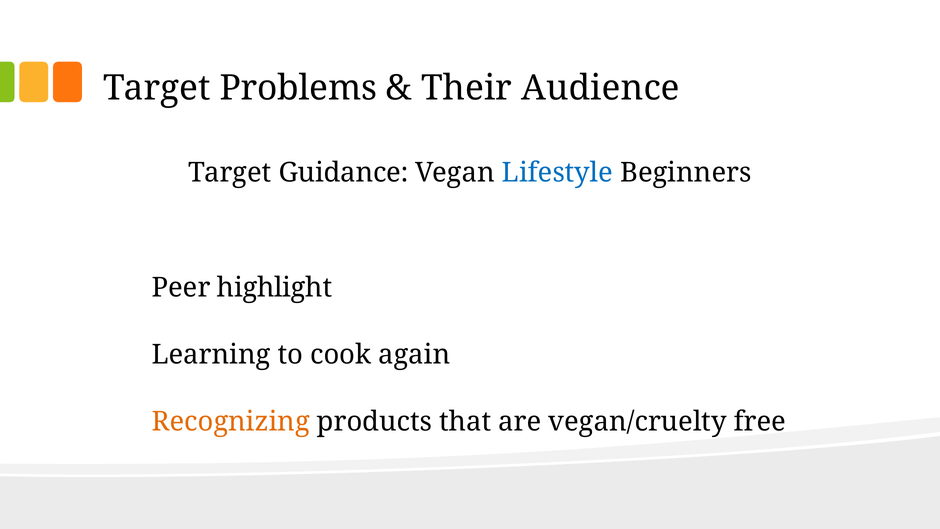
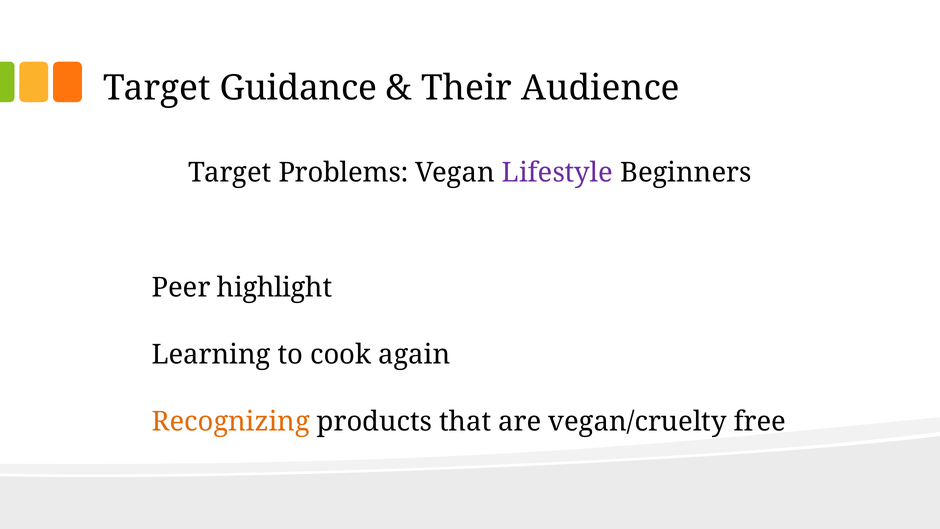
Problems: Problems -> Guidance (298, 88)
Guidance: Guidance -> Problems (344, 173)
Lifestyle colour: blue -> purple (558, 173)
